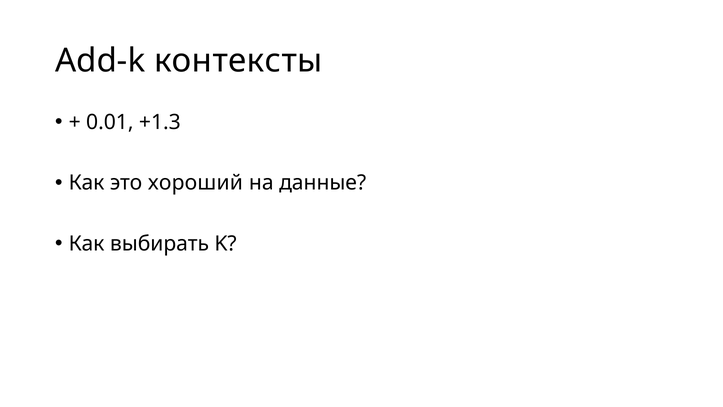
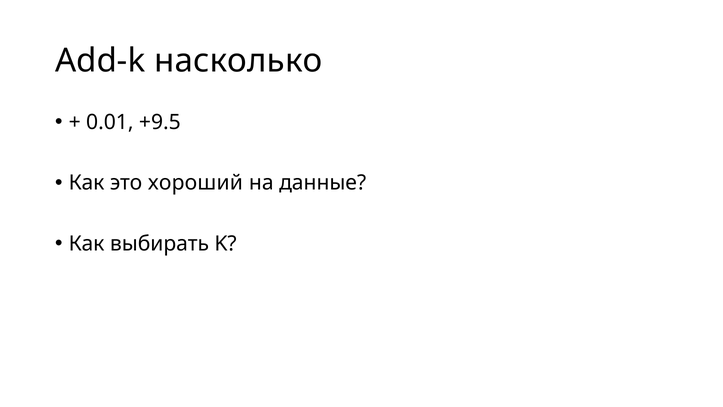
контексты: контексты -> насколько (238, 61)
+1.3: +1.3 -> +9.5 (160, 122)
